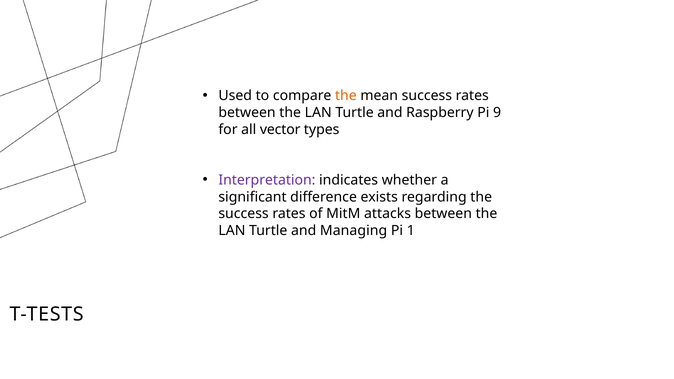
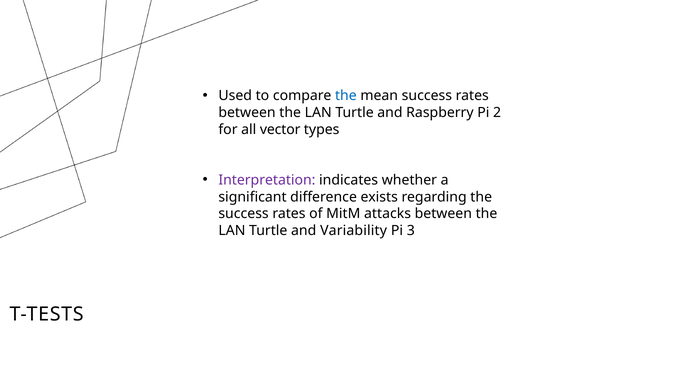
the colour: orange -> blue (346, 96)
9: 9 -> 2 (497, 113)
Managing: Managing -> Variability (354, 231)
1: 1 -> 3 (411, 231)
